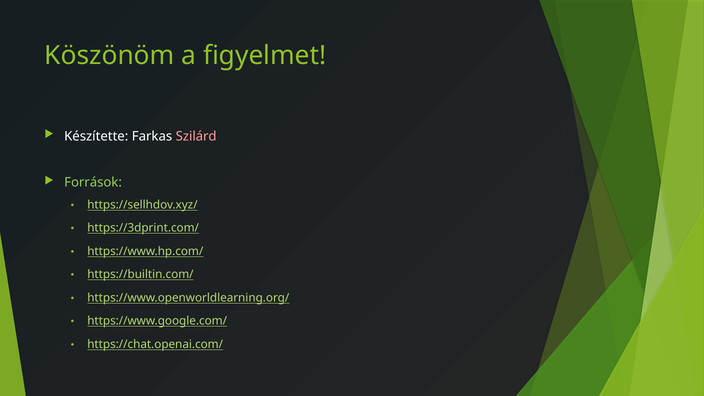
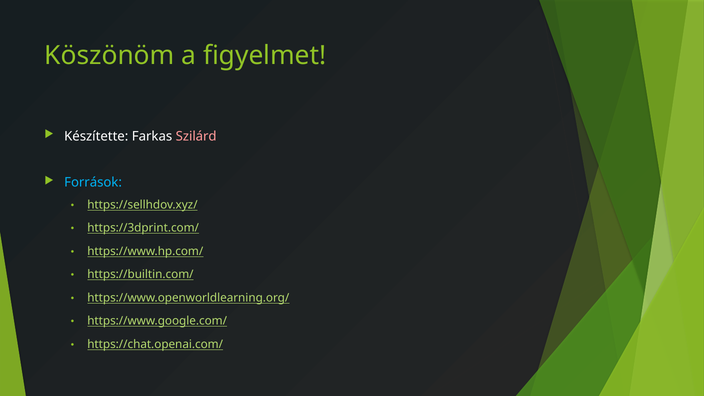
Források colour: light green -> light blue (93, 183)
